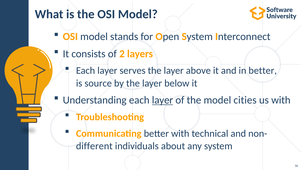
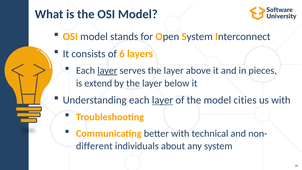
2: 2 -> 6 (122, 54)
layer underline: none -> present (107, 70)
in better: better -> pieces (263, 70)
source: source -> extend (98, 83)
